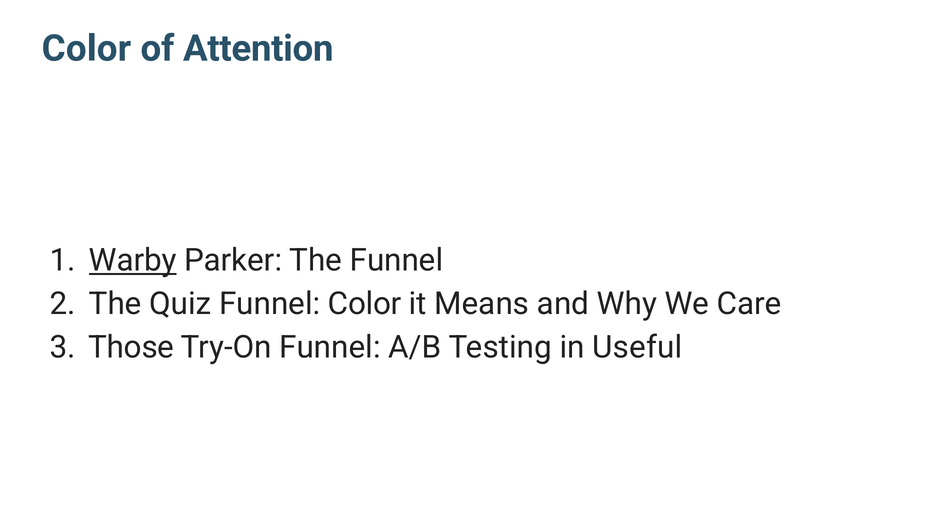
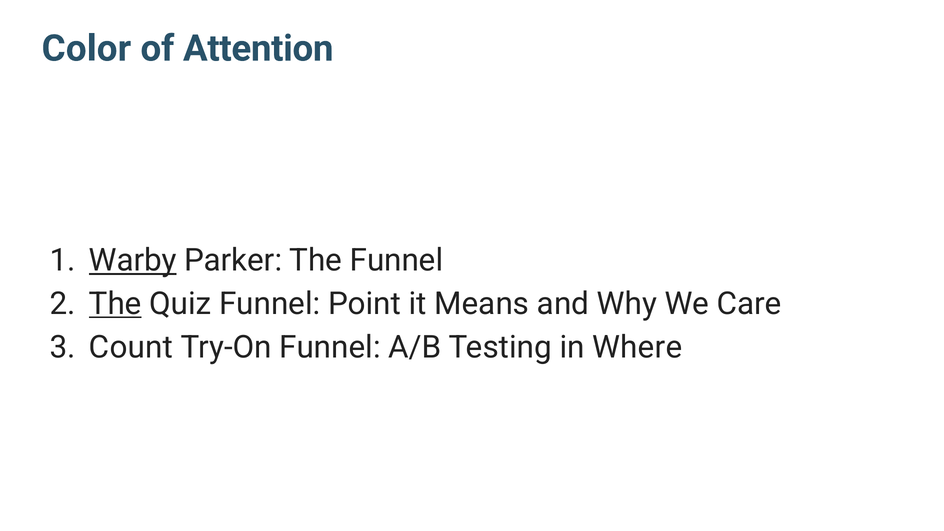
The underline: none -> present (115, 304)
Funnel Color: Color -> Point (365, 304)
Those: Those -> Count (131, 347)
Useful: Useful -> Where (637, 347)
